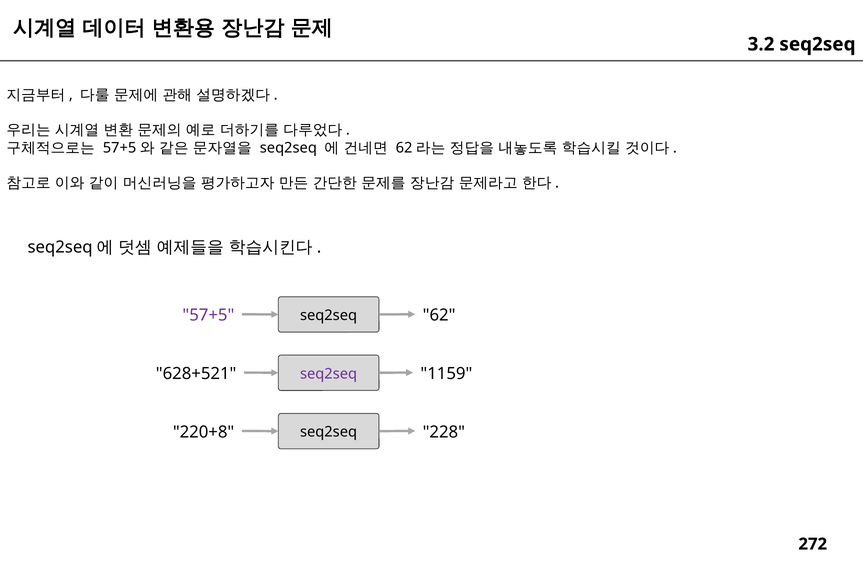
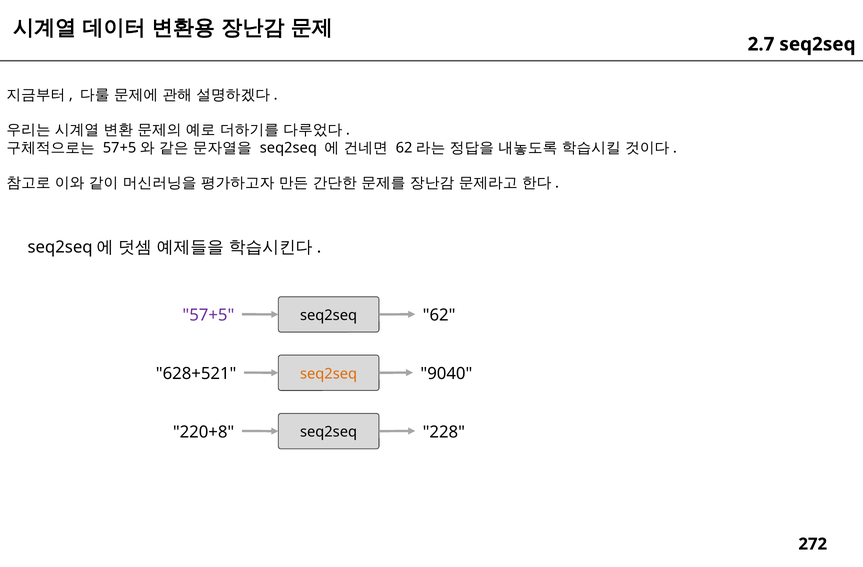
3.2: 3.2 -> 2.7 (761, 44)
1159: 1159 -> 9040 (446, 374)
seq2seq colour: purple -> orange (329, 374)
